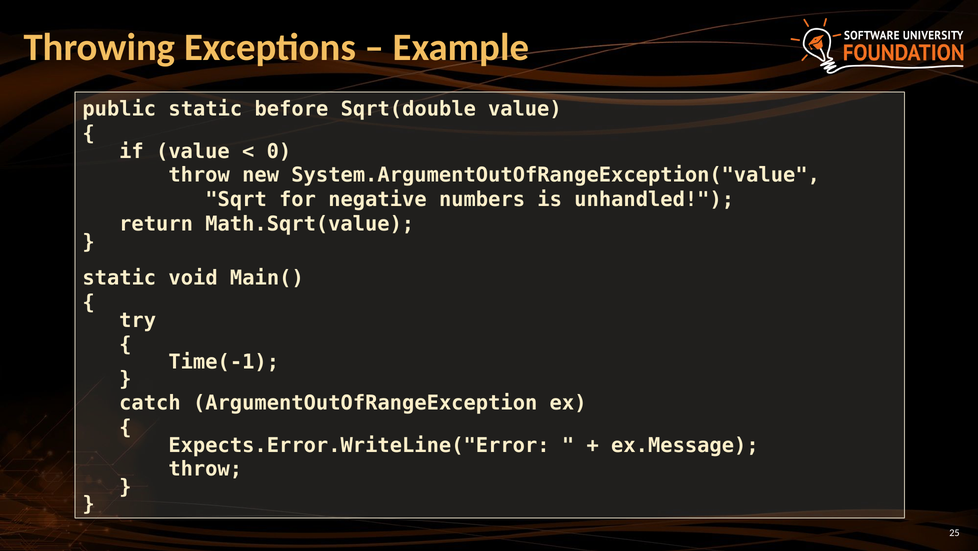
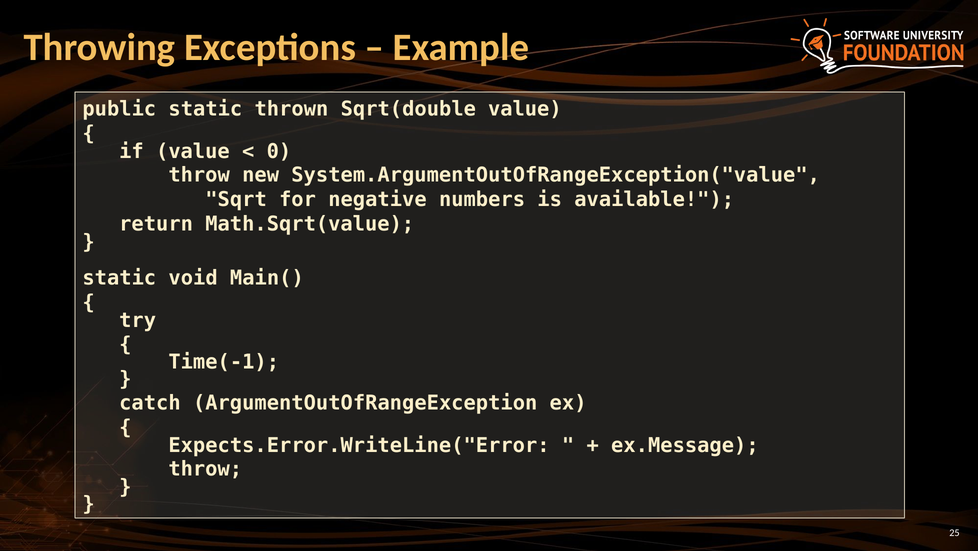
before: before -> thrown (291, 109)
unhandled: unhandled -> available (654, 199)
